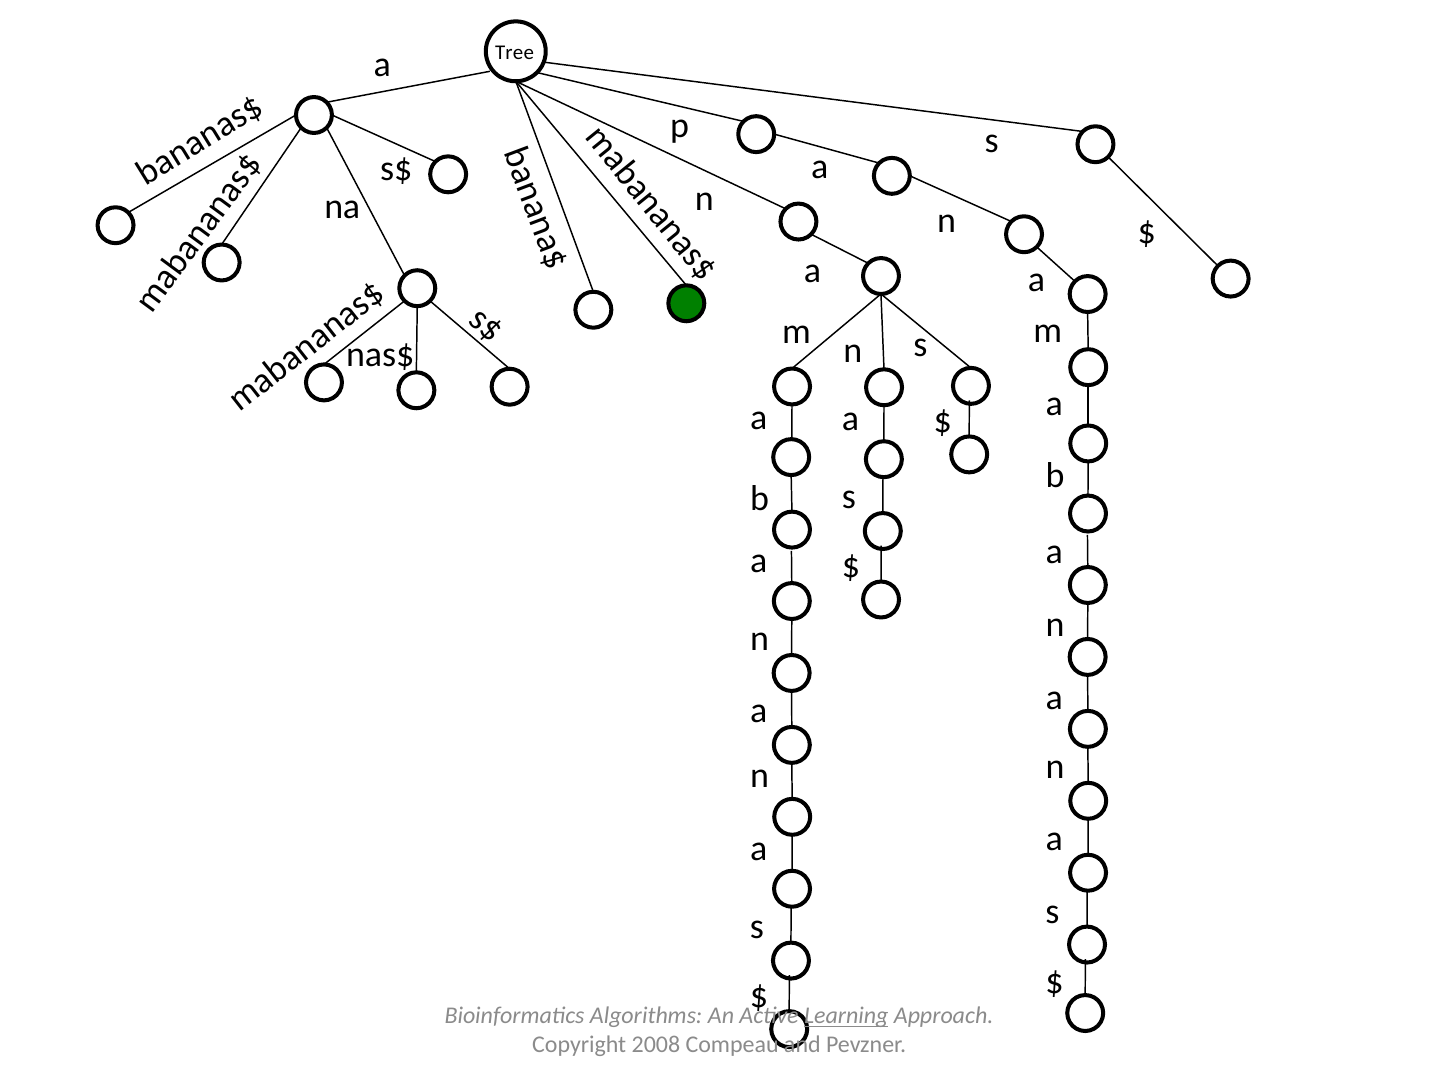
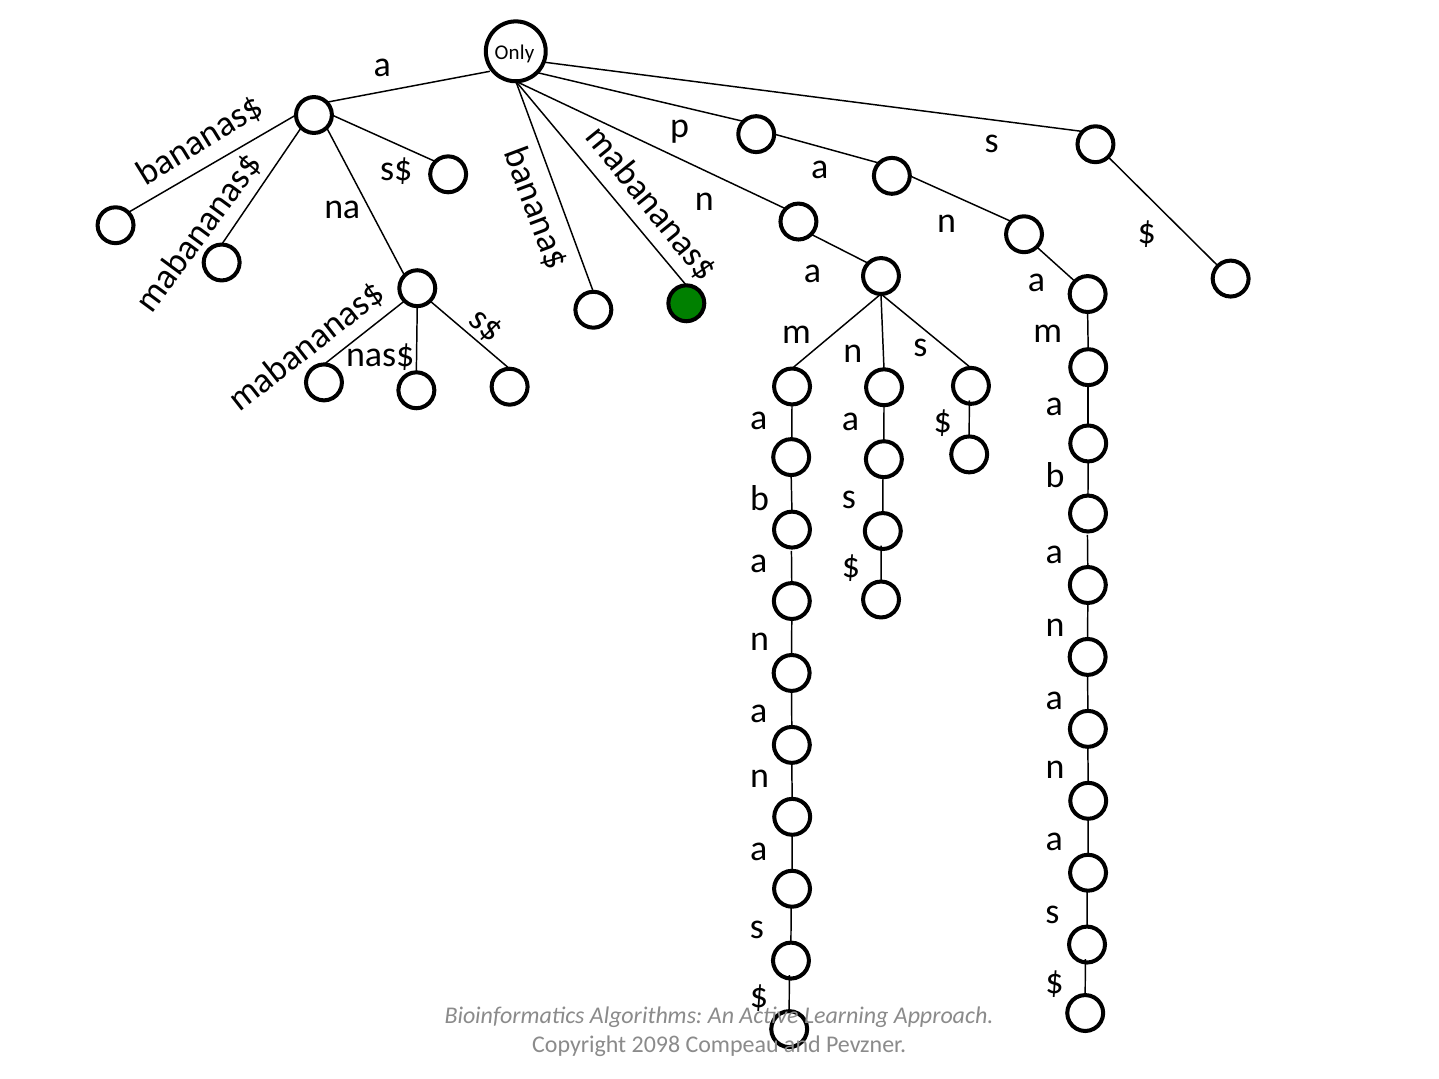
Tree: Tree -> Only (515, 53)
Learning underline: present -> none (846, 1016)
2008: 2008 -> 2098 (656, 1045)
